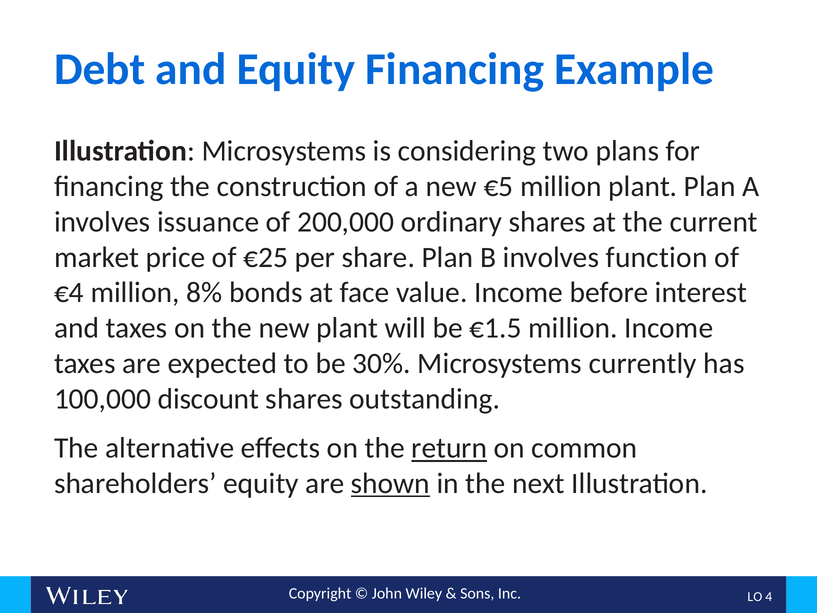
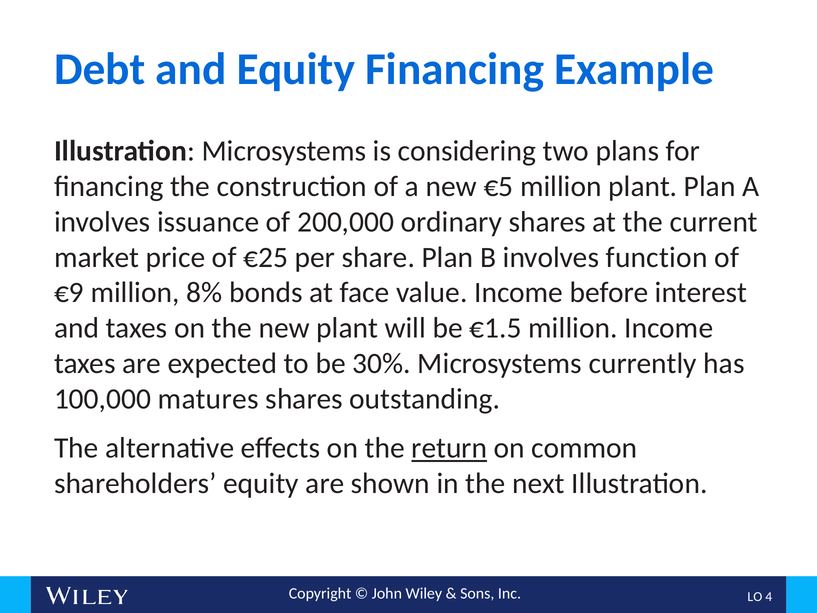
€4: €4 -> €9 (69, 293)
discount: discount -> matures (208, 399)
shown underline: present -> none (390, 483)
